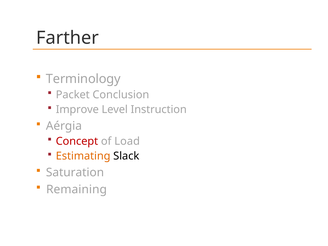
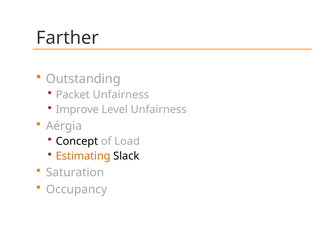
Terminology: Terminology -> Outstanding (83, 79)
Packet Conclusion: Conclusion -> Unfairness (121, 95)
Level Instruction: Instruction -> Unfairness (159, 110)
Concept colour: red -> black (77, 141)
Remaining: Remaining -> Occupancy (77, 189)
